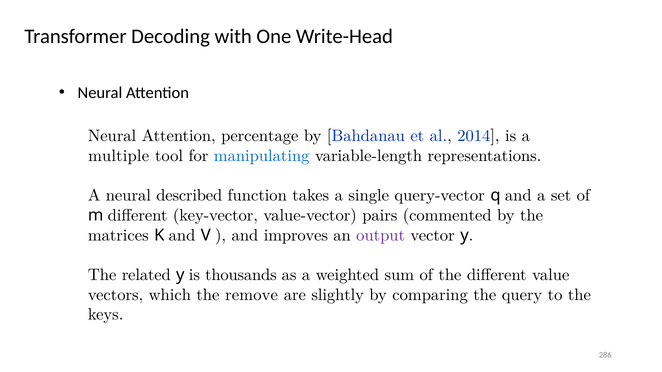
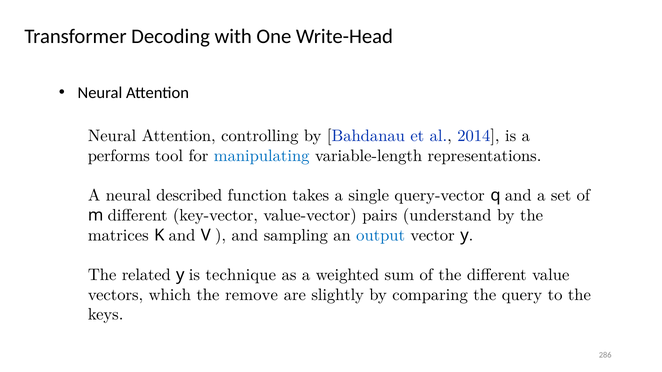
percentage: percentage -> controlling (260, 136)
multiple: multiple -> performs (119, 156)
commented: commented -> understand (447, 216)
improves: improves -> sampling (296, 235)
output colour: purple -> blue (381, 235)
thousands: thousands -> technique (241, 275)
